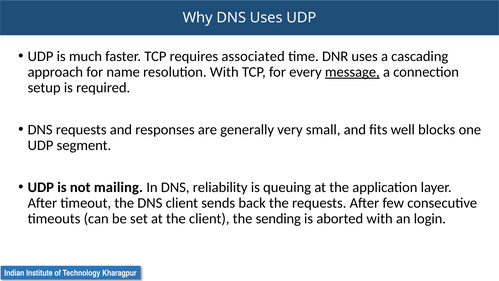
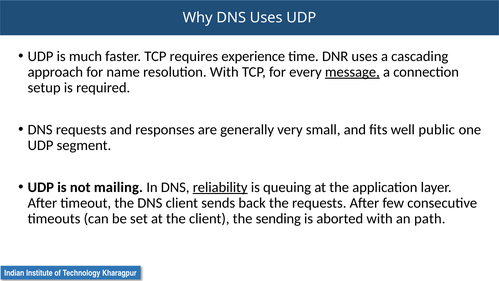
associated: associated -> experience (253, 56)
blocks: blocks -> public (437, 129)
reliability underline: none -> present (220, 187)
login: login -> path (430, 218)
